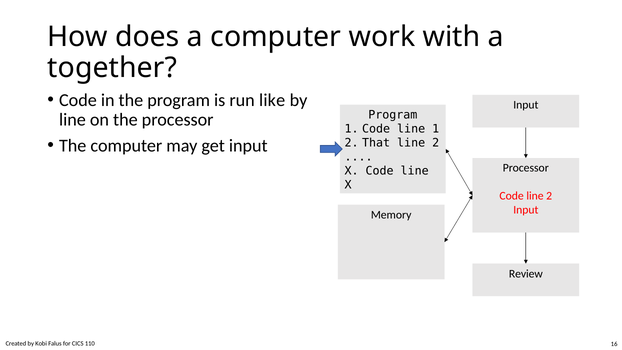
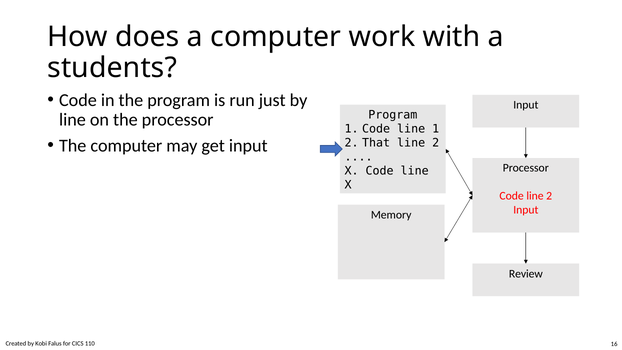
together: together -> students (112, 68)
like: like -> just (272, 100)
